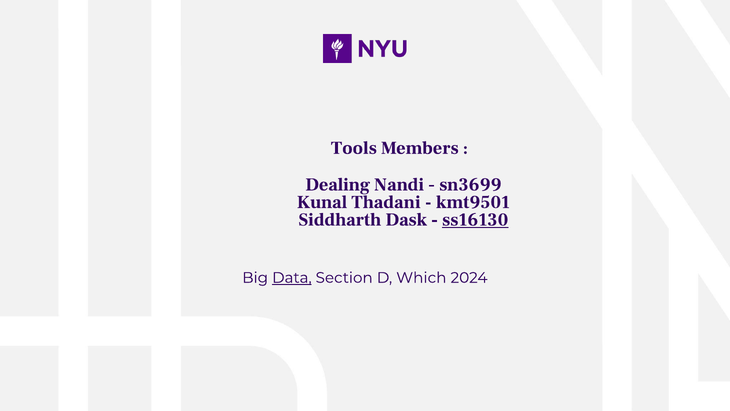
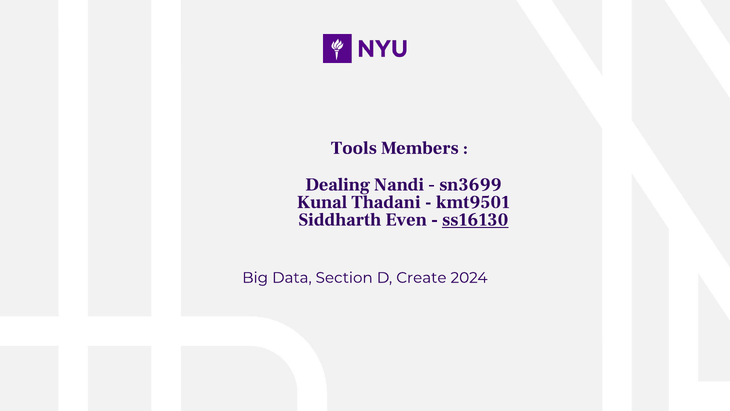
Dask: Dask -> Even (406, 219)
Data underline: present -> none (292, 278)
Which: Which -> Create (421, 278)
